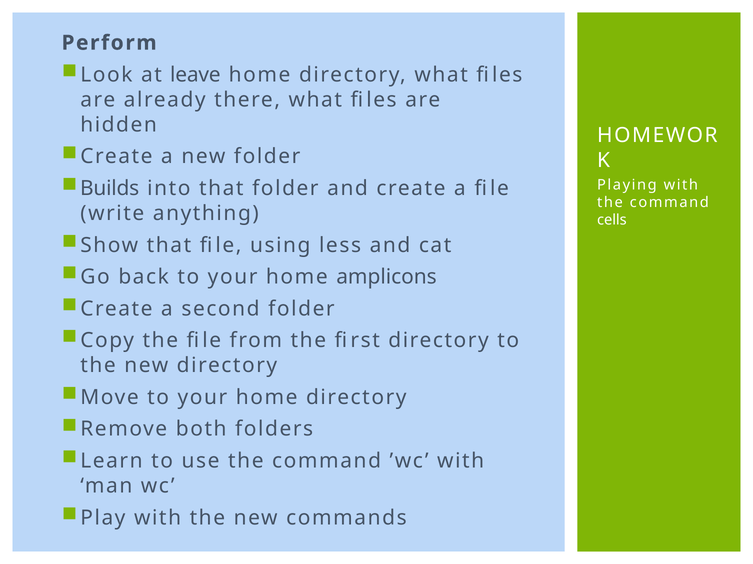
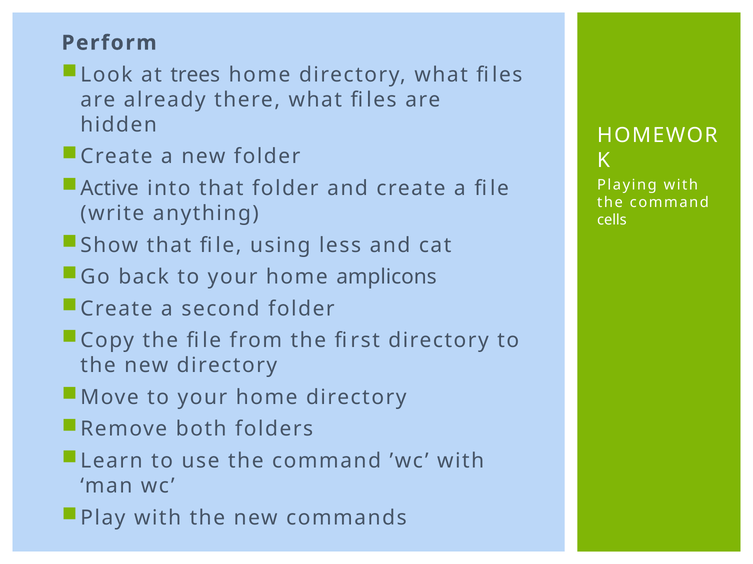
leave: leave -> trees (195, 75)
Builds: Builds -> Active (110, 189)
